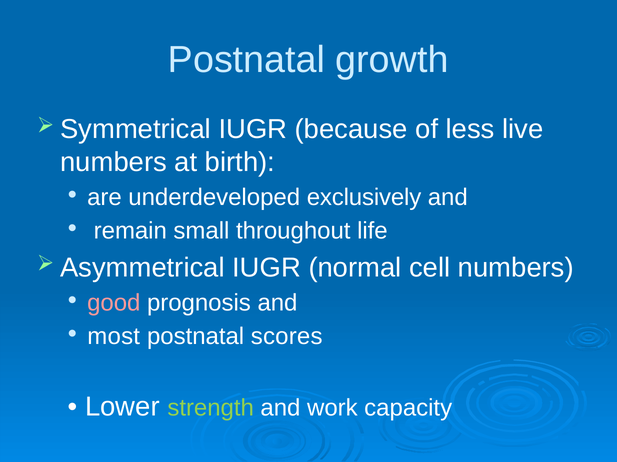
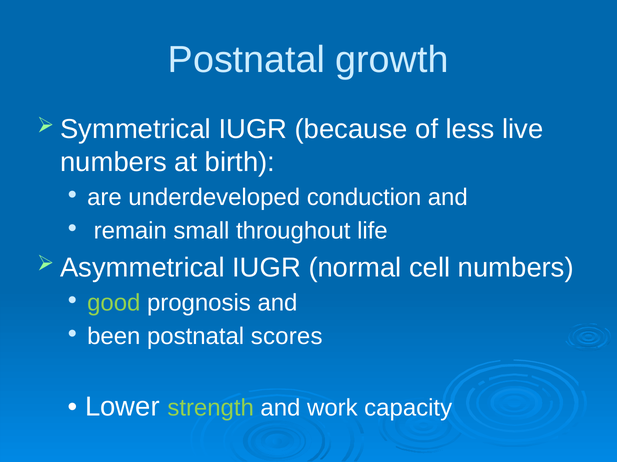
exclusively: exclusively -> conduction (364, 198)
good colour: pink -> light green (114, 303)
most: most -> been (114, 337)
